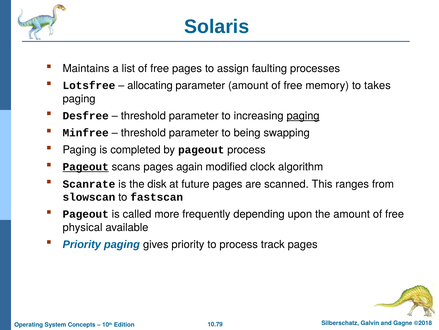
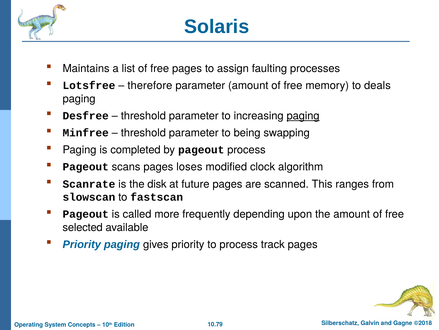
allocating: allocating -> therefore (150, 85)
takes: takes -> deals (377, 85)
Pageout underline: present -> none (86, 167)
again: again -> loses (189, 167)
physical: physical -> selected (83, 227)
